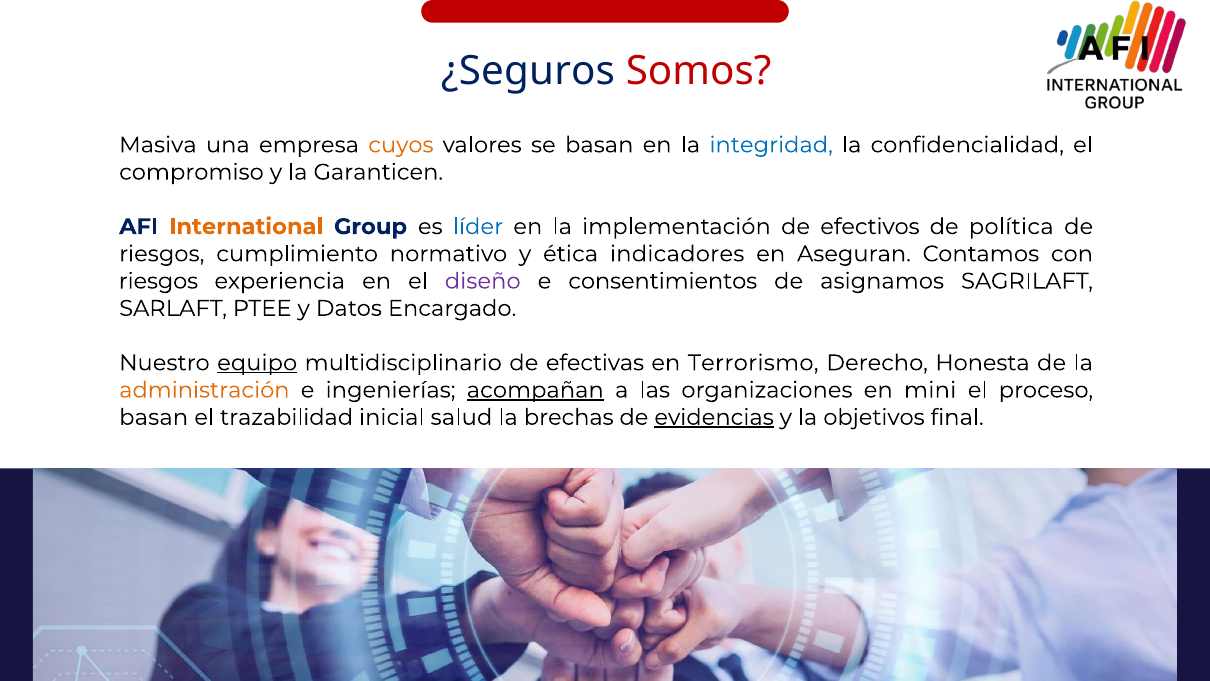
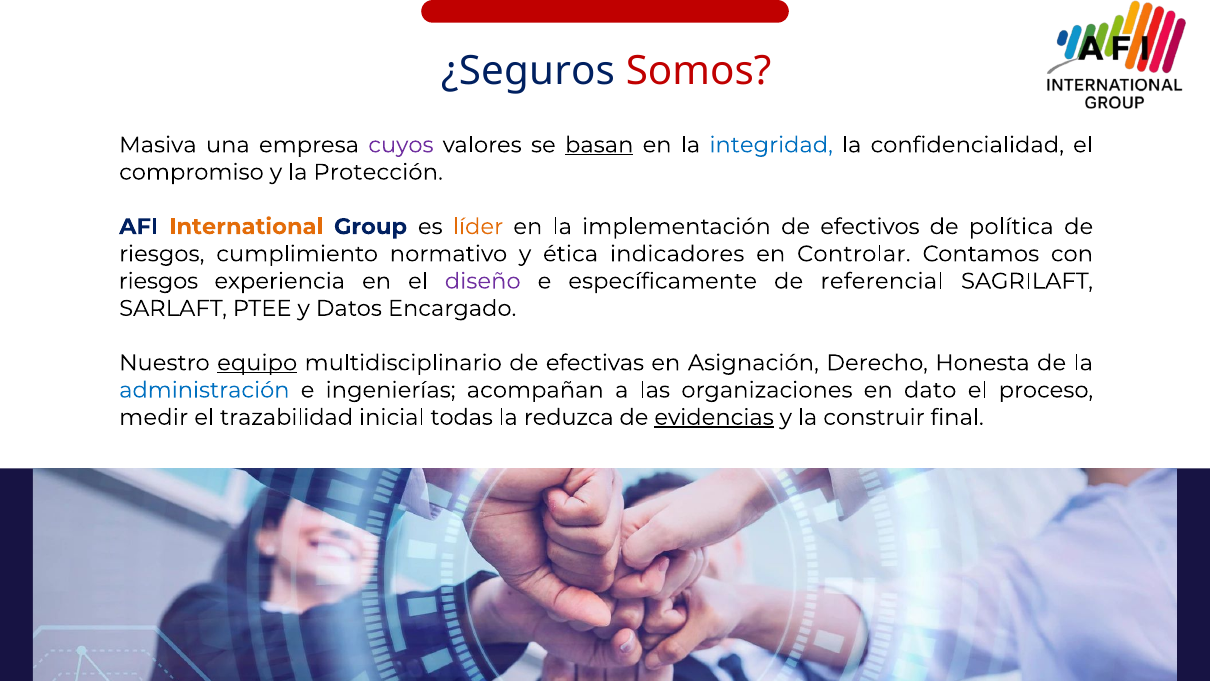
cuyos colour: orange -> purple (401, 145)
basan underline: none -> present (599, 145)
Garanticen: Garanticen -> Protección (378, 172)
líder colour: blue -> orange (478, 227)
Aseguran: Aseguran -> Controlar (854, 254)
consentimientos: consentimientos -> específicamente (663, 281)
asignamos: asignamos -> referencial (882, 281)
Terrorismo: Terrorismo -> Asignación (753, 363)
administración colour: orange -> blue (204, 390)
acompañan underline: present -> none (535, 390)
mini: mini -> dato (930, 390)
basan: basan -> medir (154, 417)
salud: salud -> todas (462, 417)
brechas: brechas -> reduzca (569, 417)
objetivos: objetivos -> construir (874, 417)
